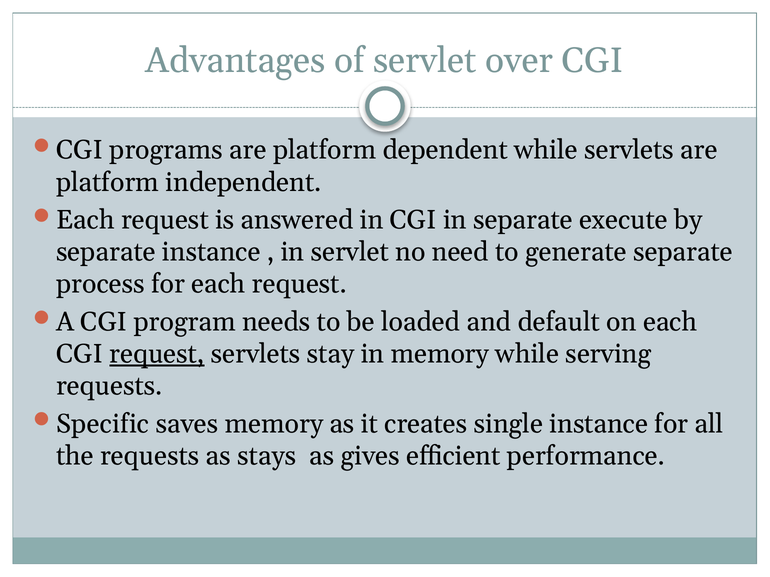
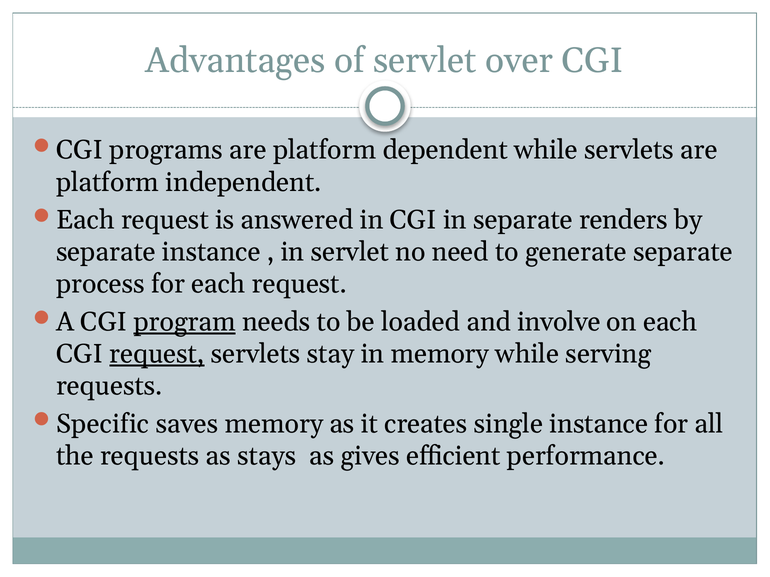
execute: execute -> renders (624, 220)
program underline: none -> present (185, 322)
default: default -> involve (559, 322)
